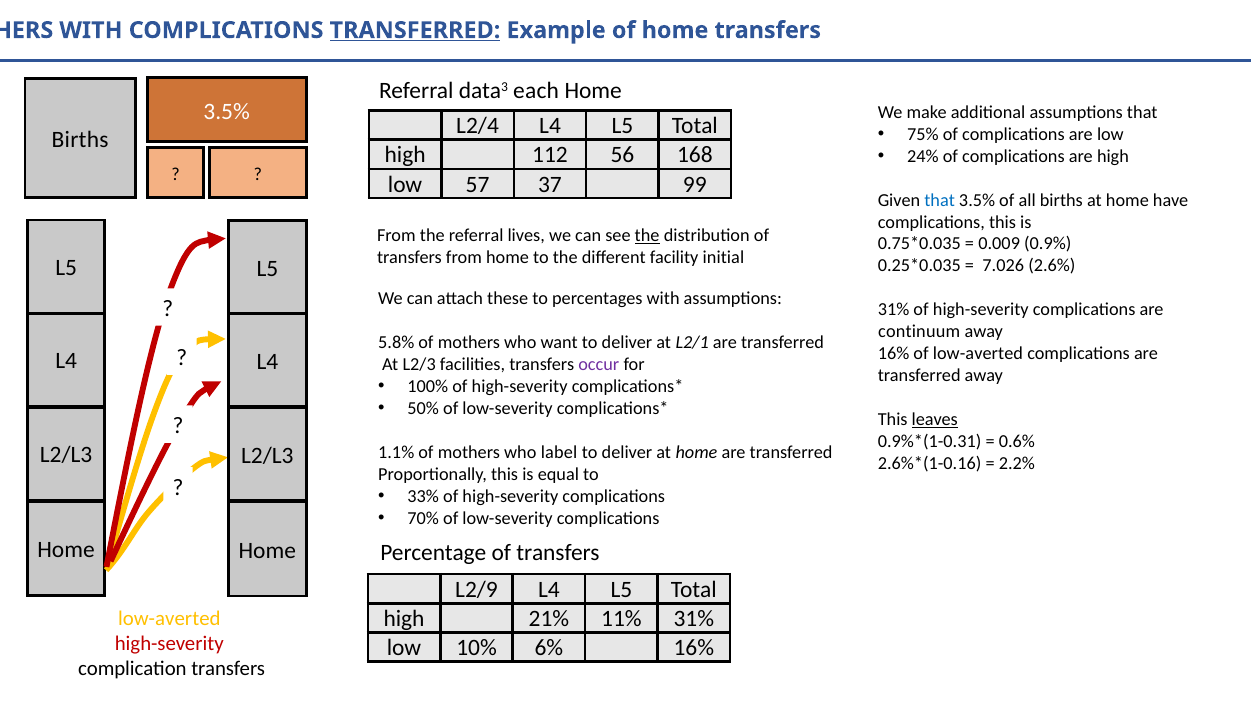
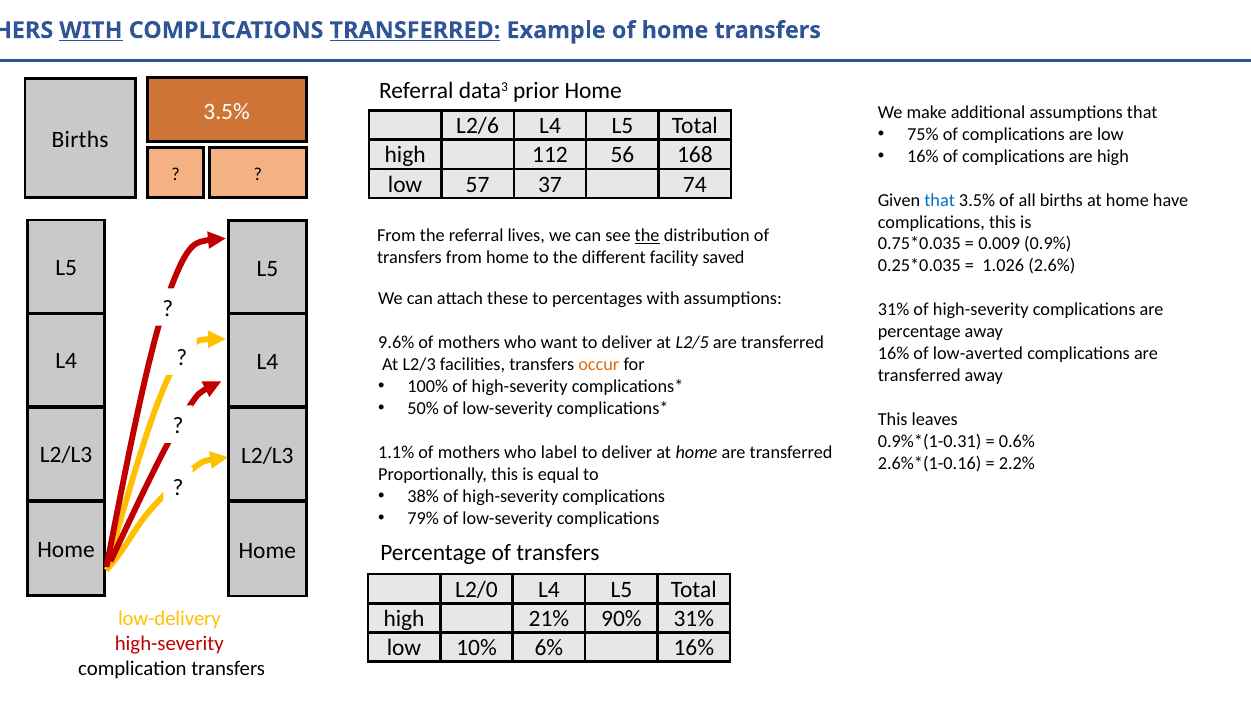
WITH underline: none -> present (91, 30)
each: each -> prior (536, 91)
L2/4: L2/4 -> L2/6 (478, 126)
24%: 24% -> 16% (923, 156)
99: 99 -> 74 (695, 184)
initial: initial -> saved (724, 257)
7.026: 7.026 -> 1.026 (1003, 266)
continuum: continuum -> percentage (919, 331)
5.8%: 5.8% -> 9.6% (396, 343)
L2/1: L2/1 -> L2/5 (692, 343)
occur colour: purple -> orange (599, 364)
leaves underline: present -> none (935, 419)
33%: 33% -> 38% (423, 496)
70%: 70% -> 79% (423, 518)
L2/9: L2/9 -> L2/0 (476, 589)
11%: 11% -> 90% (621, 619)
low-averted: low-averted -> low-delivery (169, 619)
